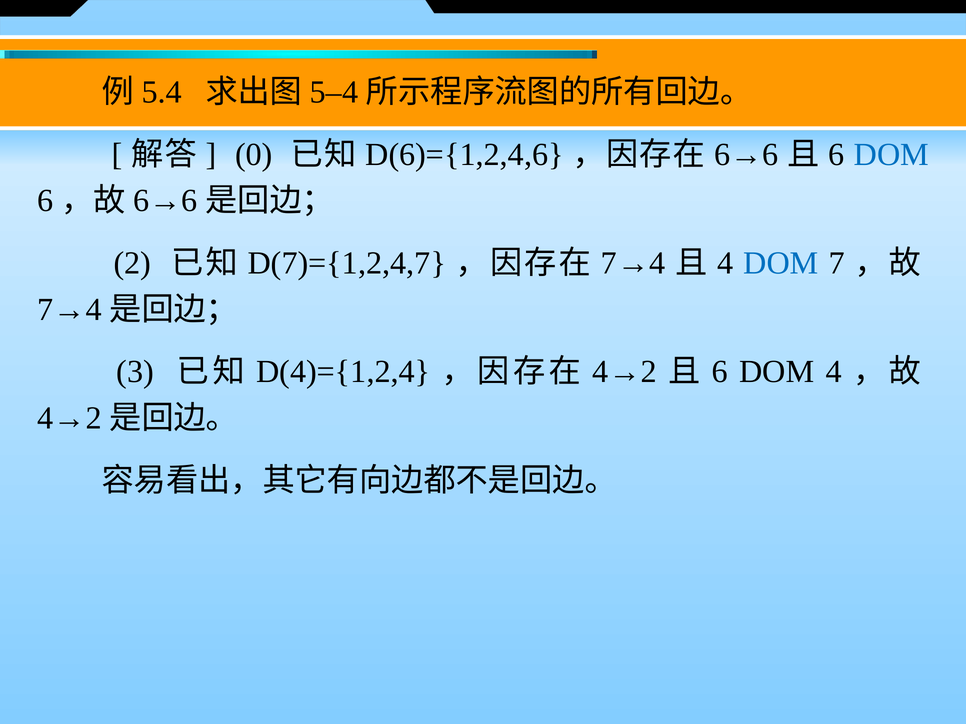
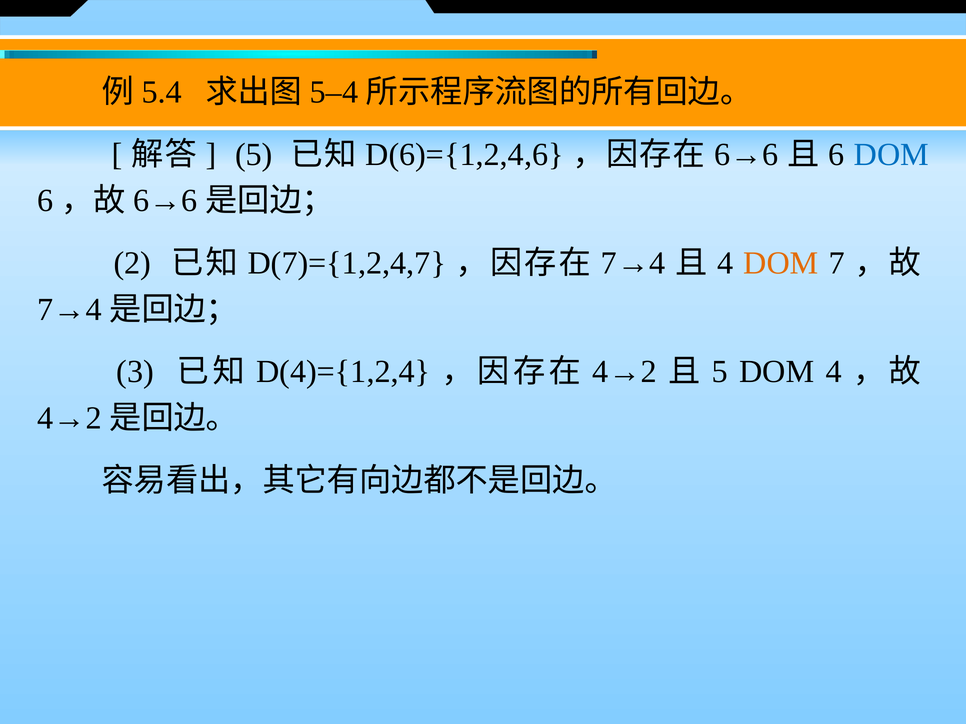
0: 0 -> 5 (254, 155)
DOM colour: blue -> orange (781, 263)
6: 6 -> 5 (720, 372)
